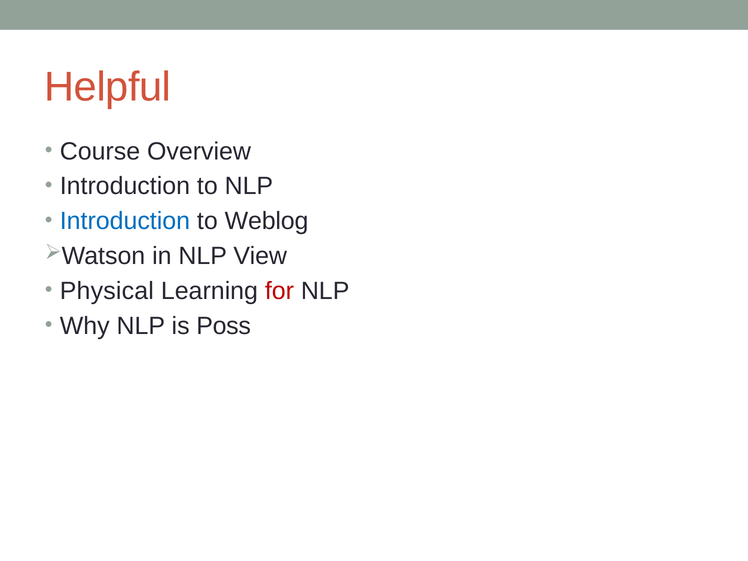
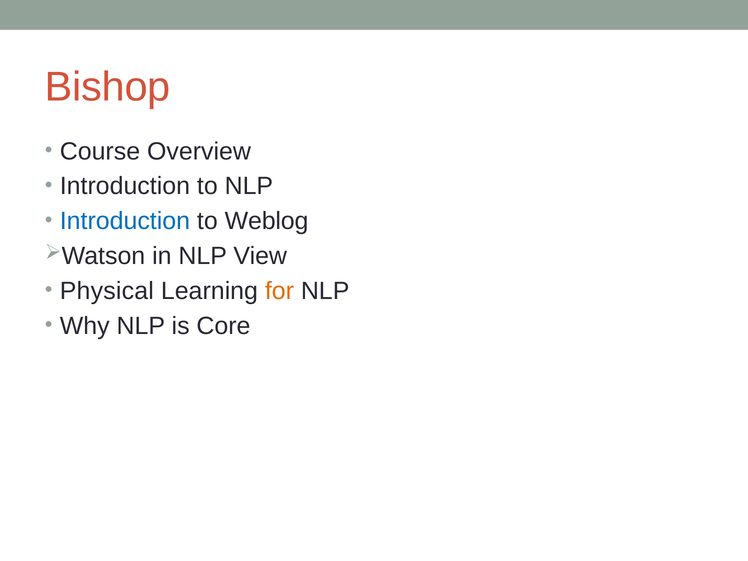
Helpful: Helpful -> Bishop (108, 87)
for colour: red -> orange (279, 291)
Poss: Poss -> Core (223, 326)
